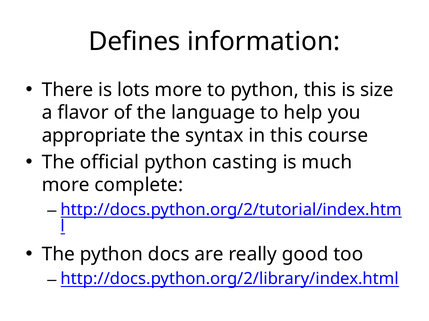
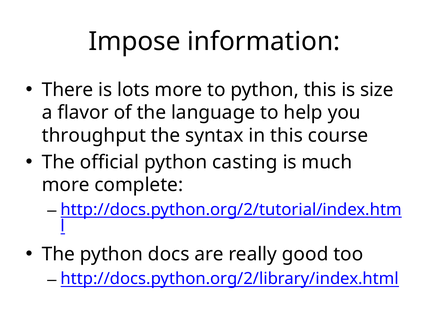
Defines: Defines -> Impose (134, 42)
appropriate: appropriate -> throughput (94, 136)
